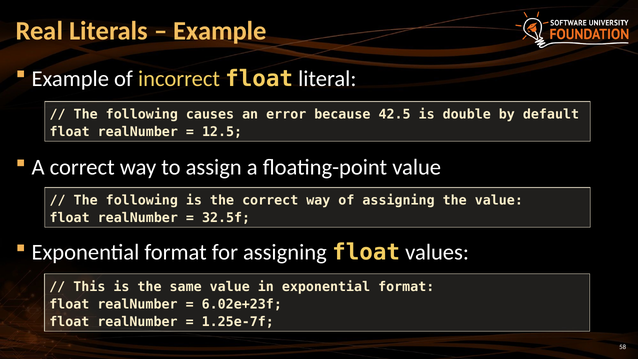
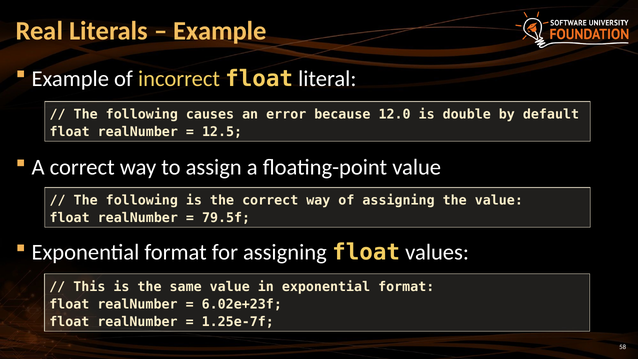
42.5: 42.5 -> 12.0 (395, 114)
32.5f: 32.5f -> 79.5f (226, 218)
